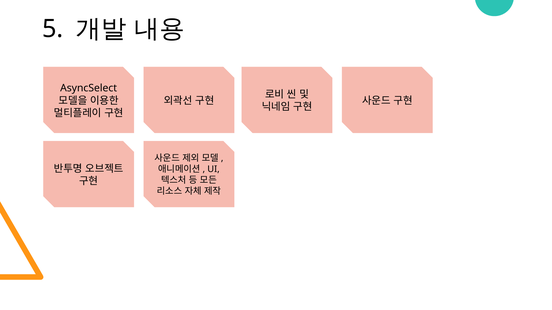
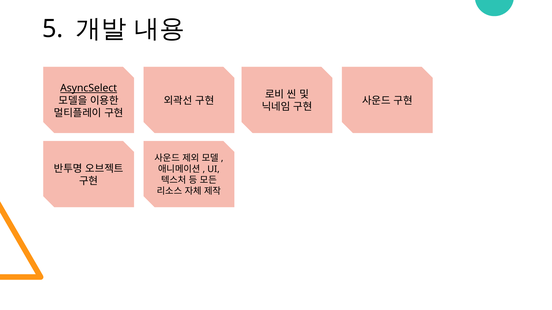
AsyncSelect underline: none -> present (89, 88)
